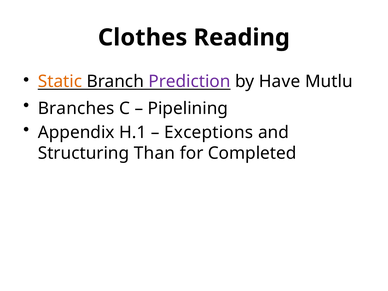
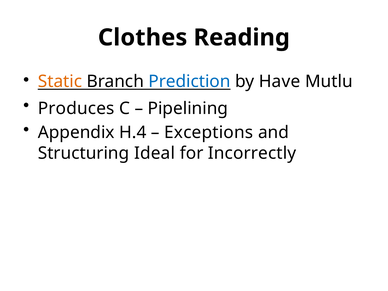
Prediction colour: purple -> blue (189, 81)
Branches: Branches -> Produces (76, 108)
H.1: H.1 -> H.4 (133, 132)
Than: Than -> Ideal (155, 153)
Completed: Completed -> Incorrectly (252, 153)
